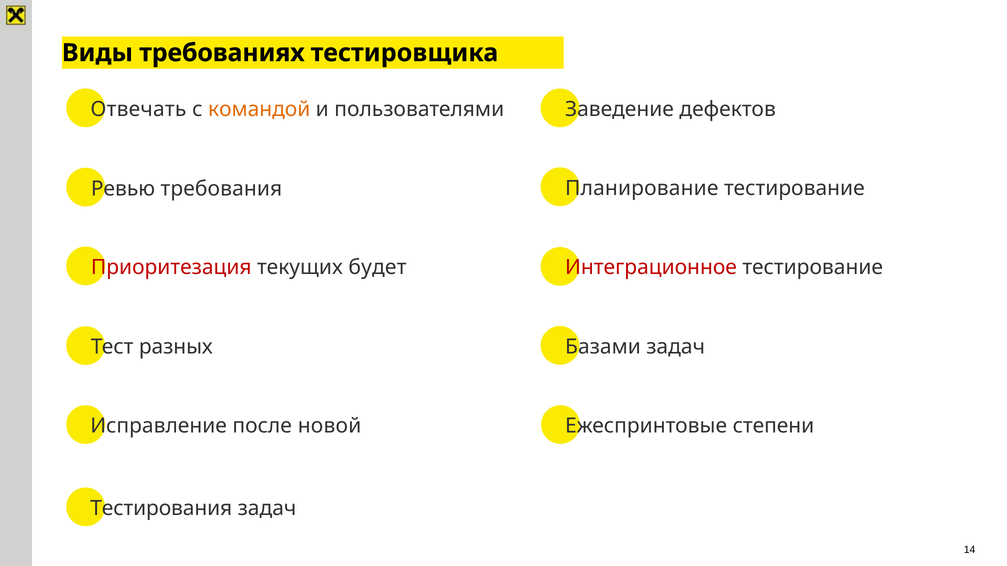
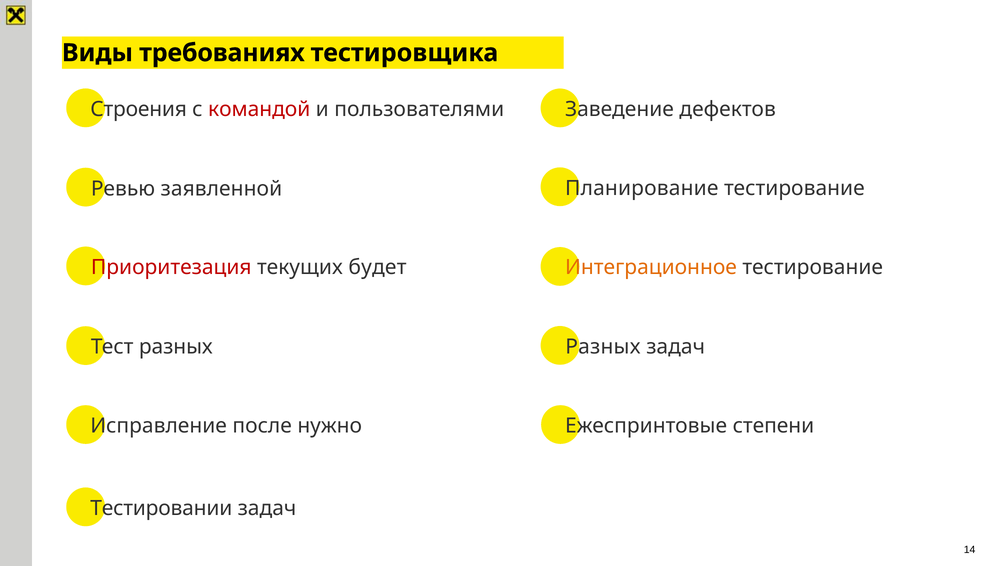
Отвечать: Отвечать -> Строения (139, 109)
командой colour: orange -> red (259, 109)
требования: требования -> заявленной (221, 189)
Интеграционное colour: red -> orange (651, 268)
Базами: Базами -> Разных (603, 347)
новой: новой -> нужно (330, 426)
Тестирования: Тестирования -> Тестировании (161, 509)
